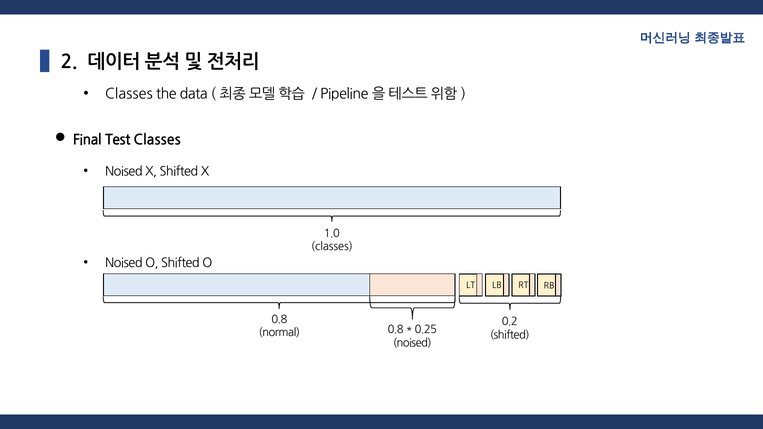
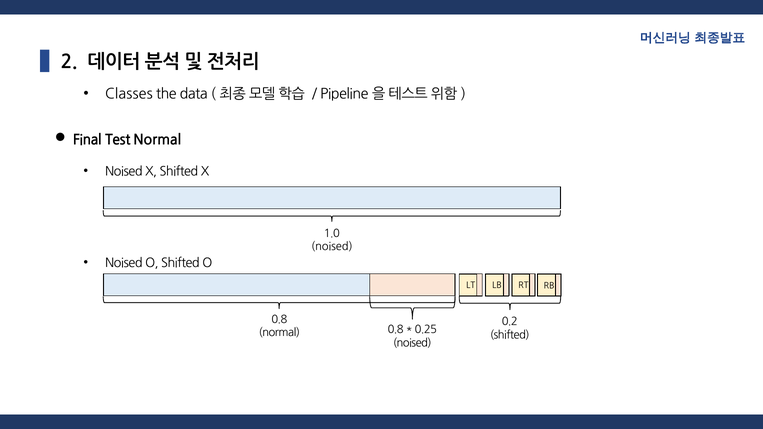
Test Classes: Classes -> Normal (157, 140)
classes: classes -> noised (332, 247)
